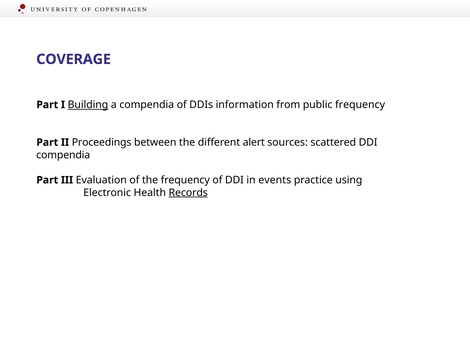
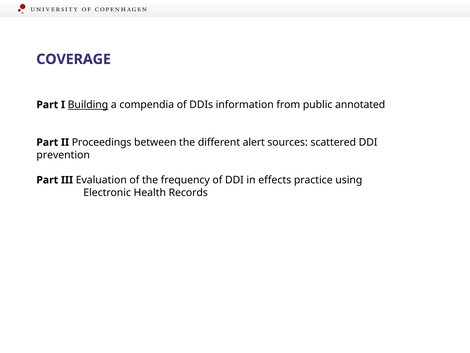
public frequency: frequency -> annotated (360, 105)
compendia: compendia -> prevention (63, 155)
events: events -> effects (275, 180)
Records underline: present -> none (188, 192)
